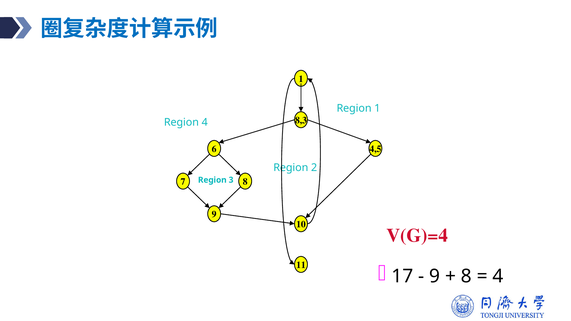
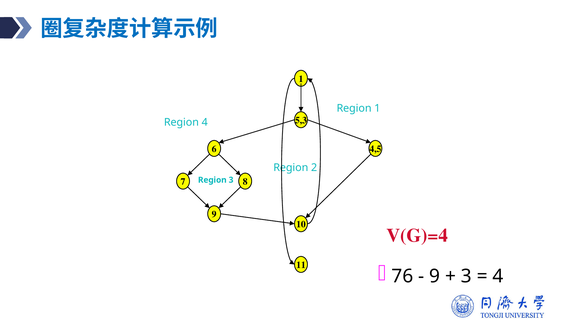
8,3: 8,3 -> 5,3 (301, 120)
17: 17 -> 76 (402, 276)
8: 8 -> 3 (466, 276)
